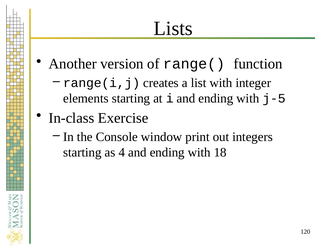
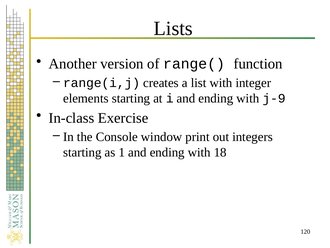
j-5: j-5 -> j-9 (274, 98)
4: 4 -> 1 (122, 152)
